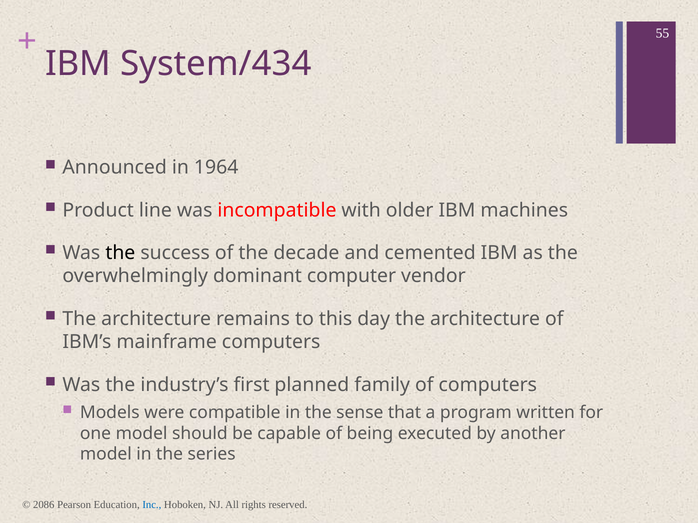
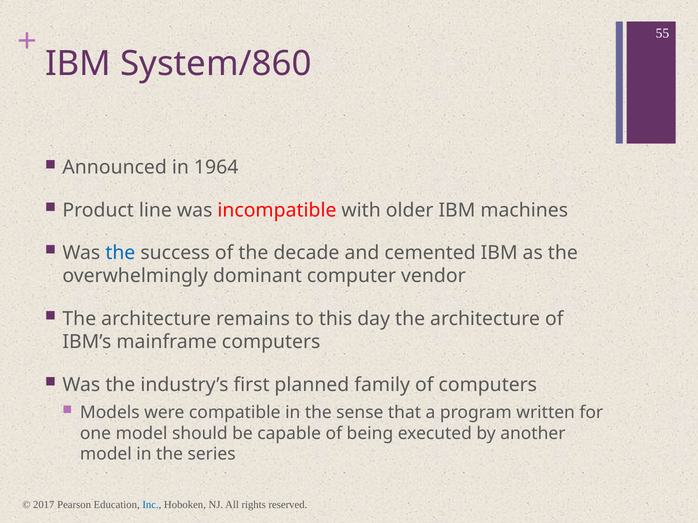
System/434: System/434 -> System/860 (216, 64)
the colour: black -> blue (120, 253)
2086: 2086 -> 2017 (44, 505)
